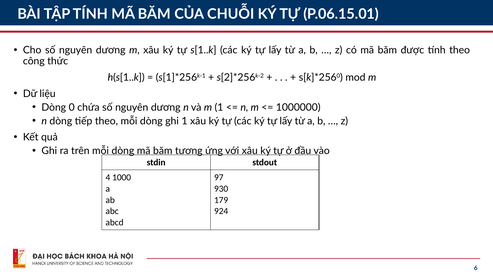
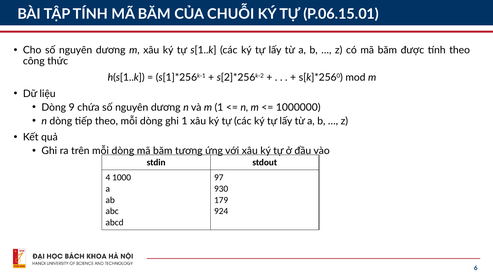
0: 0 -> 9 (72, 107)
